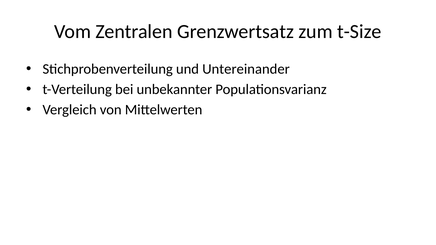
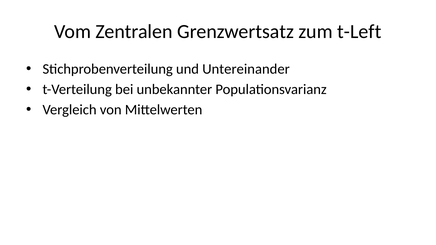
t-Size: t-Size -> t-Left (359, 32)
